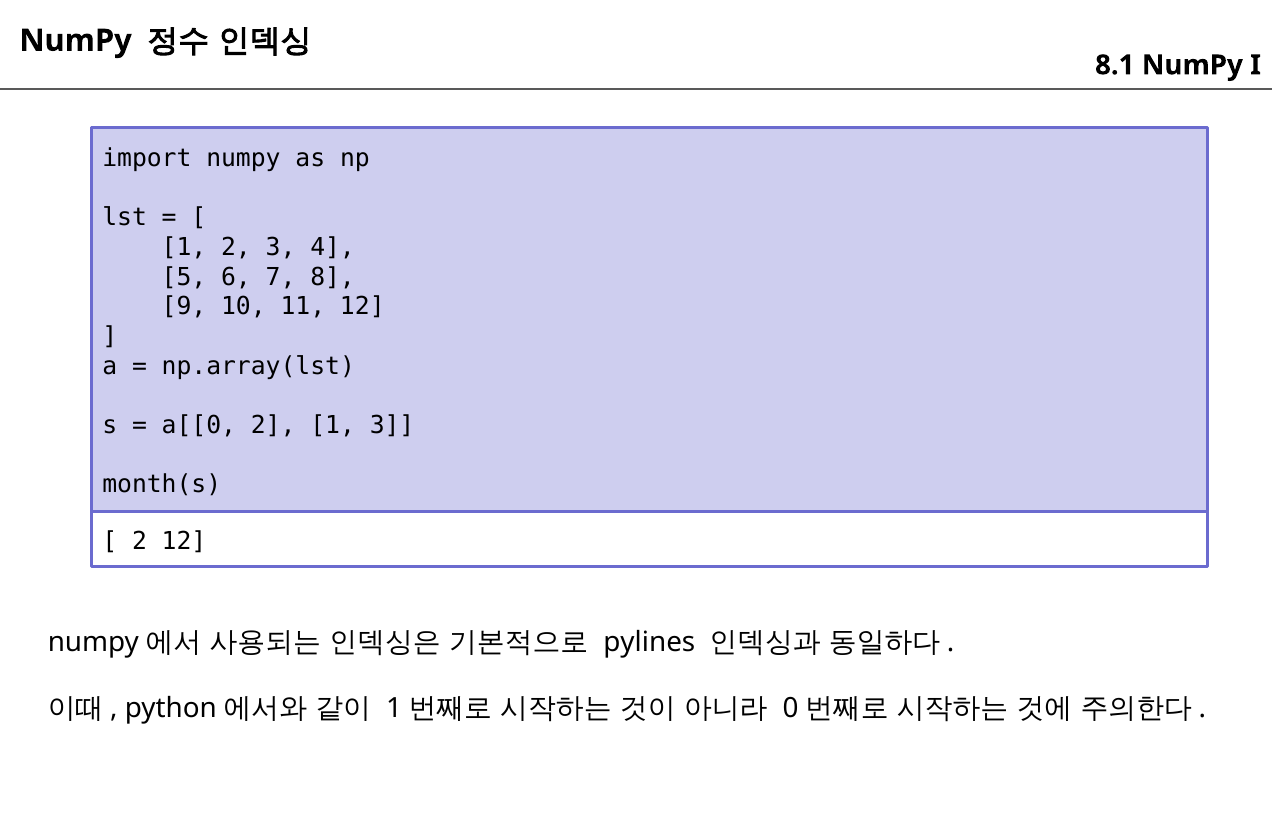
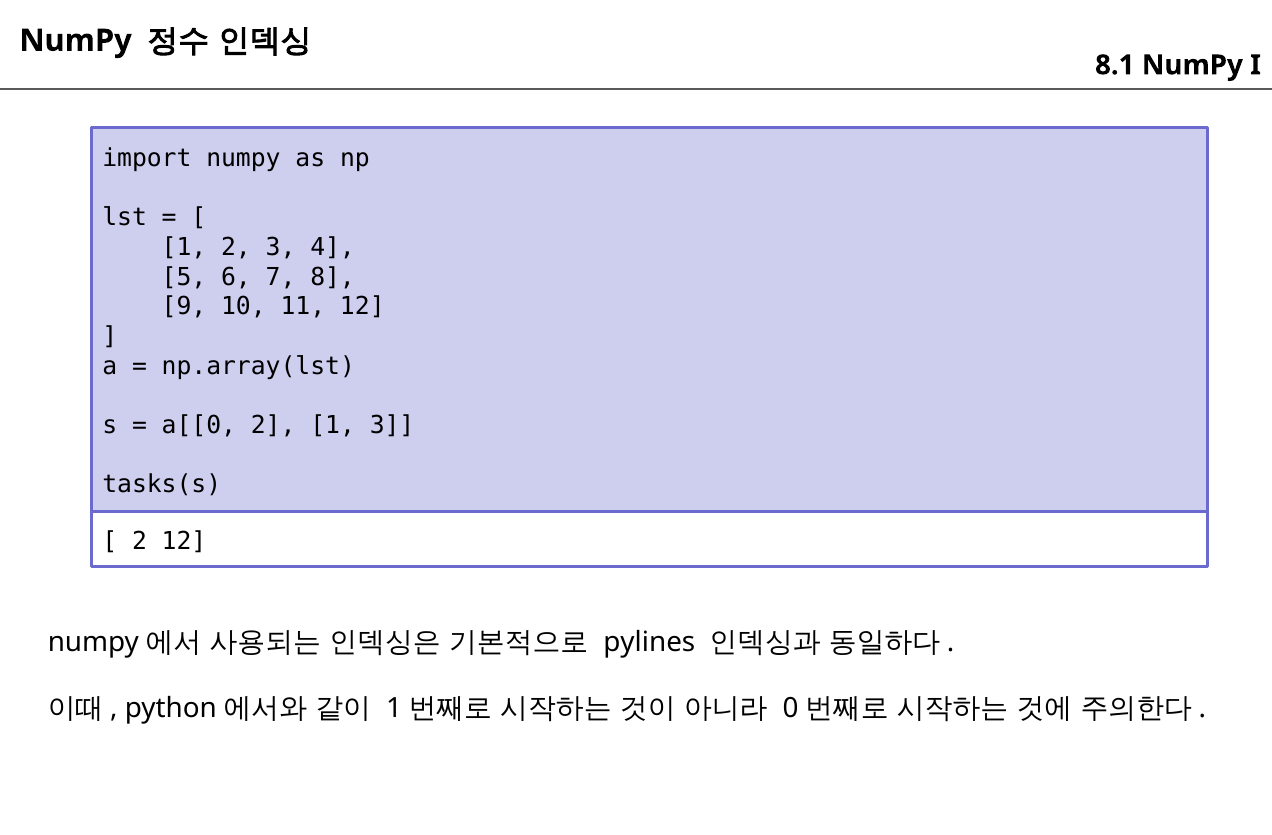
month(s: month(s -> tasks(s (162, 485)
